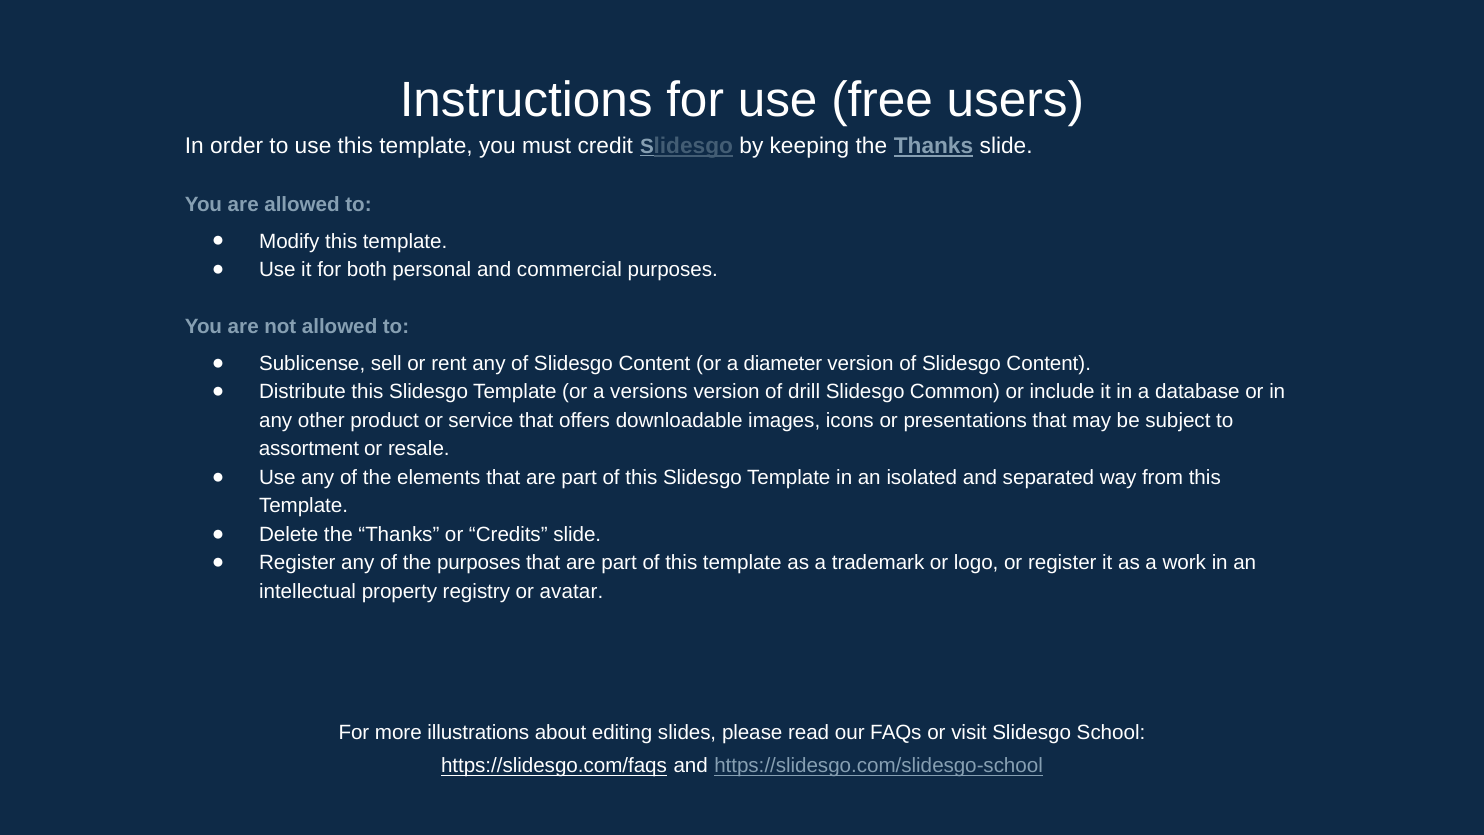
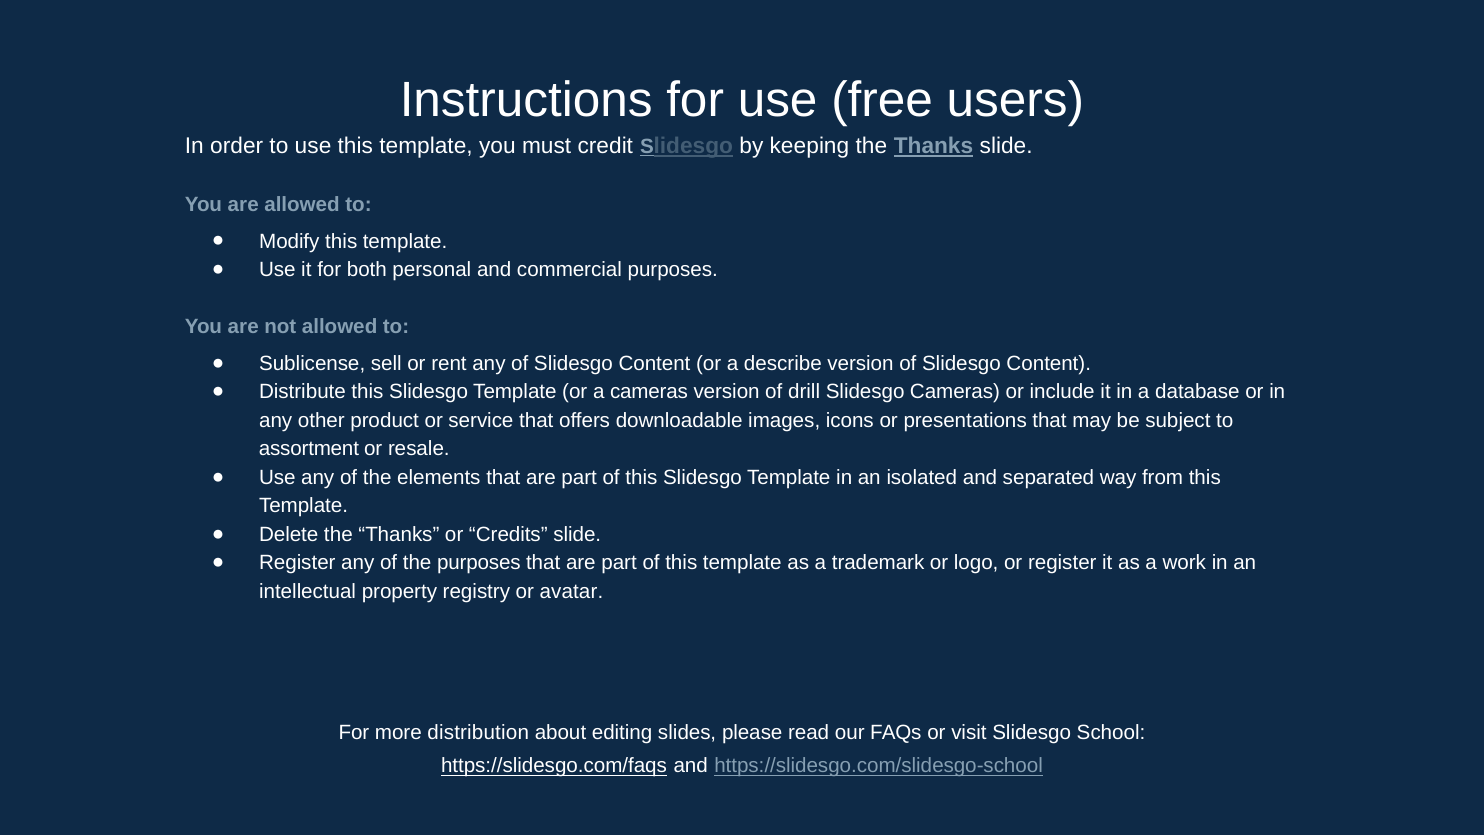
diameter: diameter -> describe (783, 364)
a versions: versions -> cameras (649, 392)
Slidesgo Common: Common -> Cameras (955, 392)
illustrations: illustrations -> distribution (478, 733)
